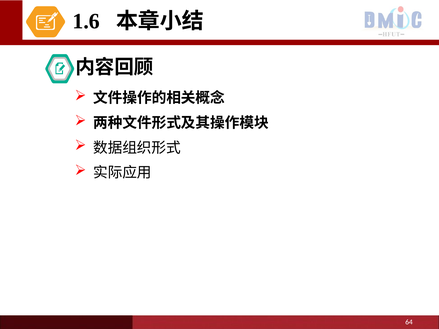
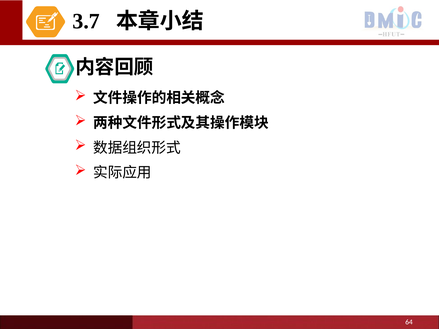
1.6: 1.6 -> 3.7 (86, 21)
